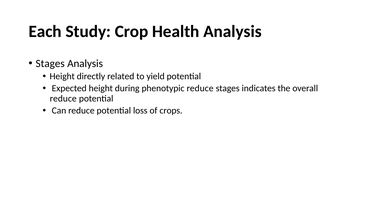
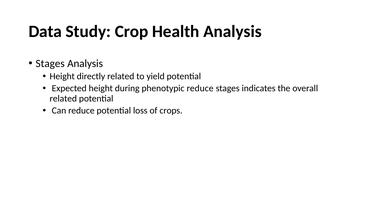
Each: Each -> Data (45, 32)
reduce: reduce -> related (63, 98)
